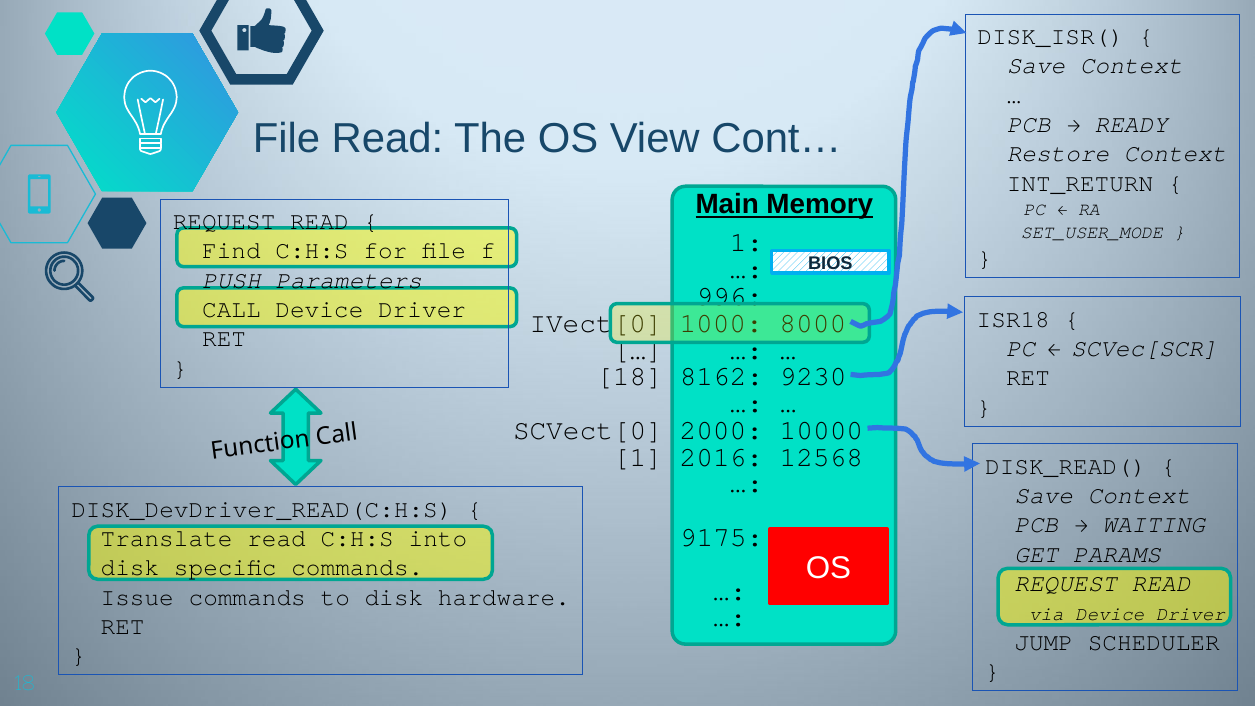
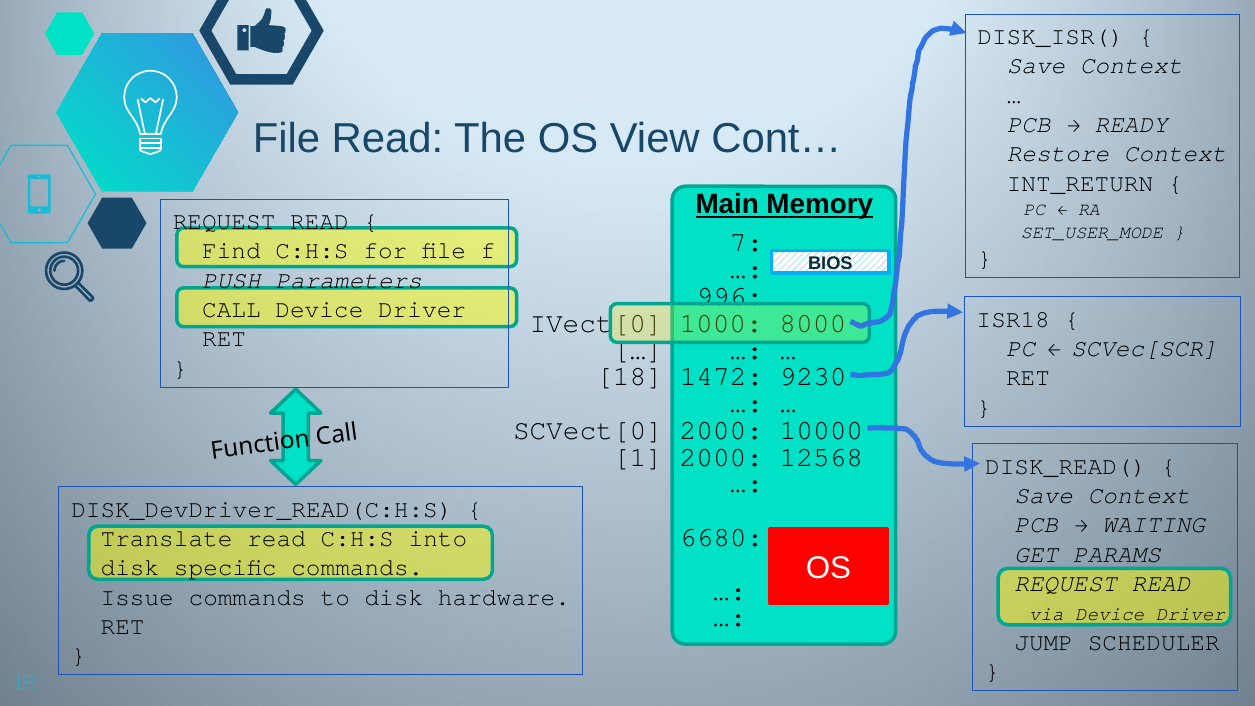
1: 1 -> 7 (747, 243)
8162: 8162 -> 1472 (722, 377)
1 2016: 2016 -> 2000 (721, 457)
9175: 9175 -> 6680 (722, 537)
